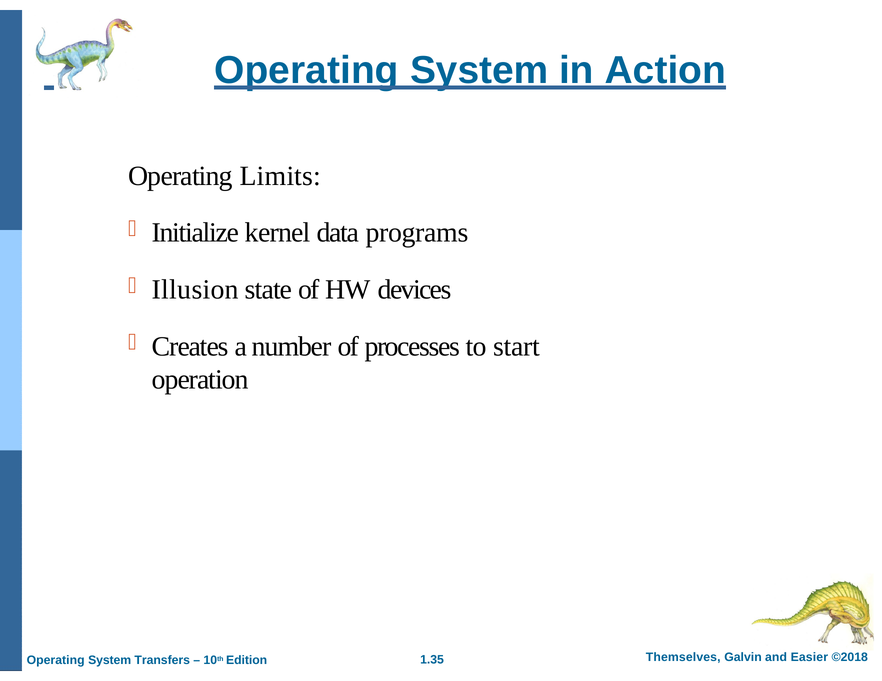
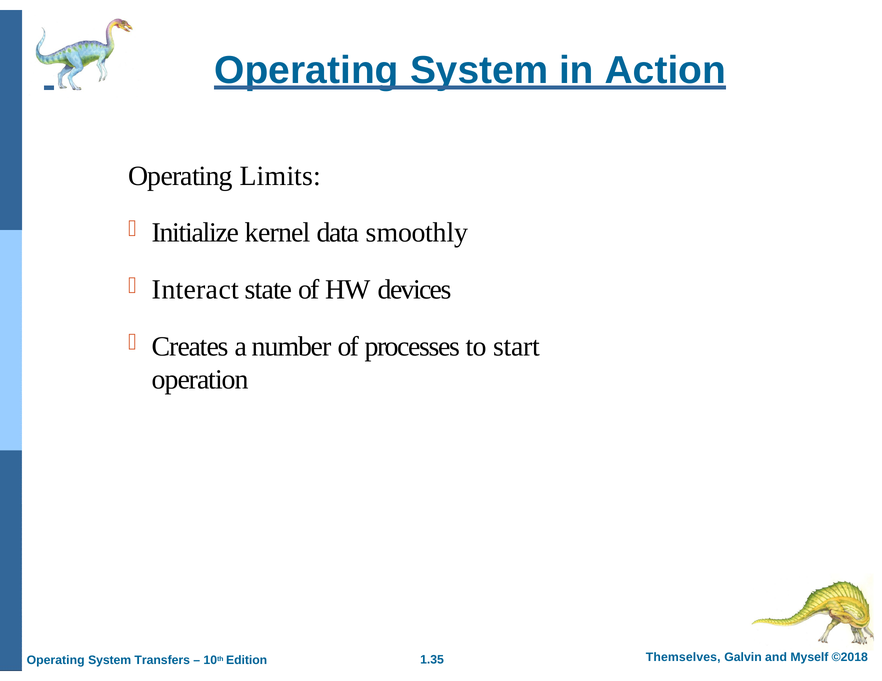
programs: programs -> smoothly (417, 233)
Illusion: Illusion -> Interact (195, 290)
Easier: Easier -> Myself (809, 658)
